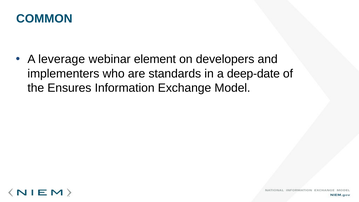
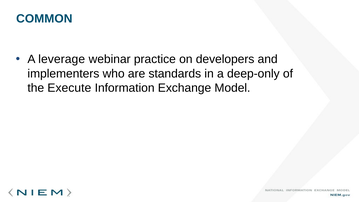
element: element -> practice (155, 59)
deep-date: deep-date -> deep-only (253, 74)
Ensures: Ensures -> Execute (69, 88)
